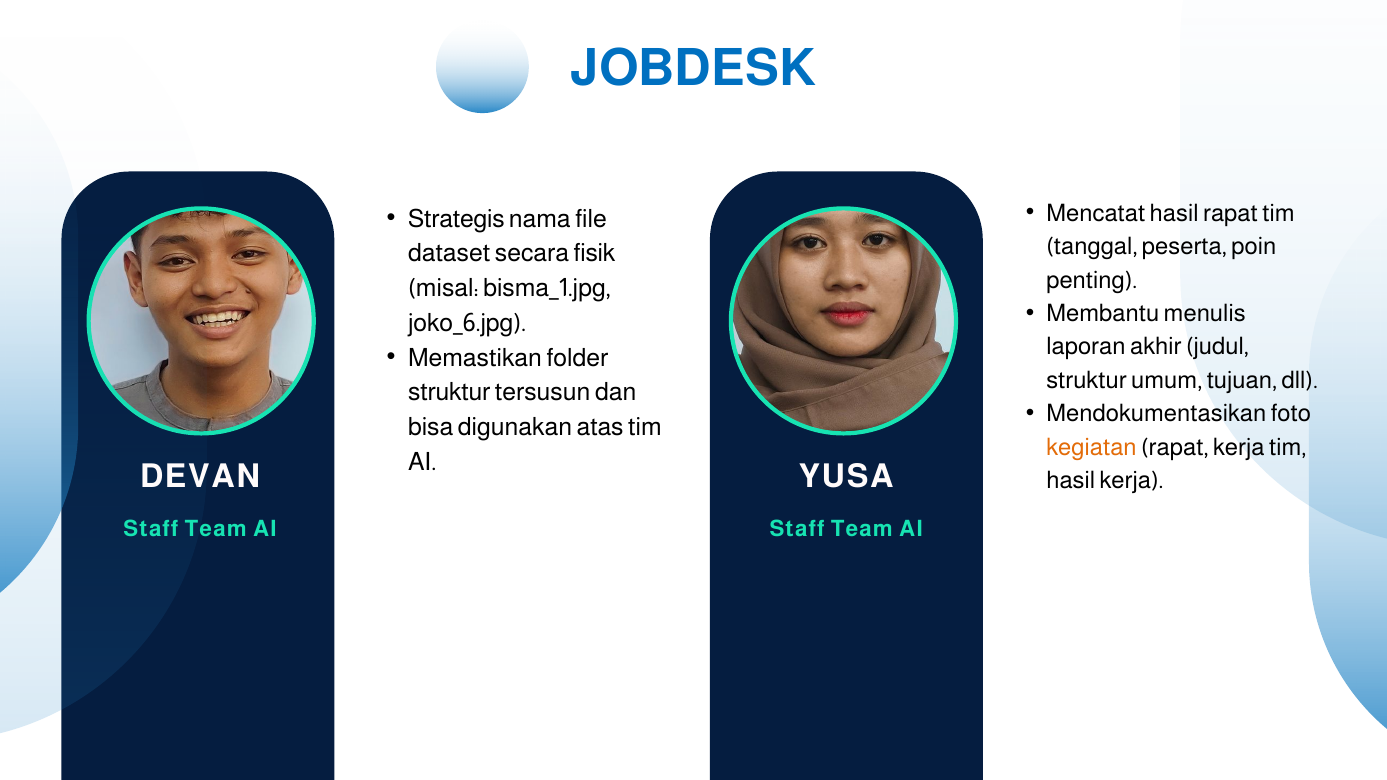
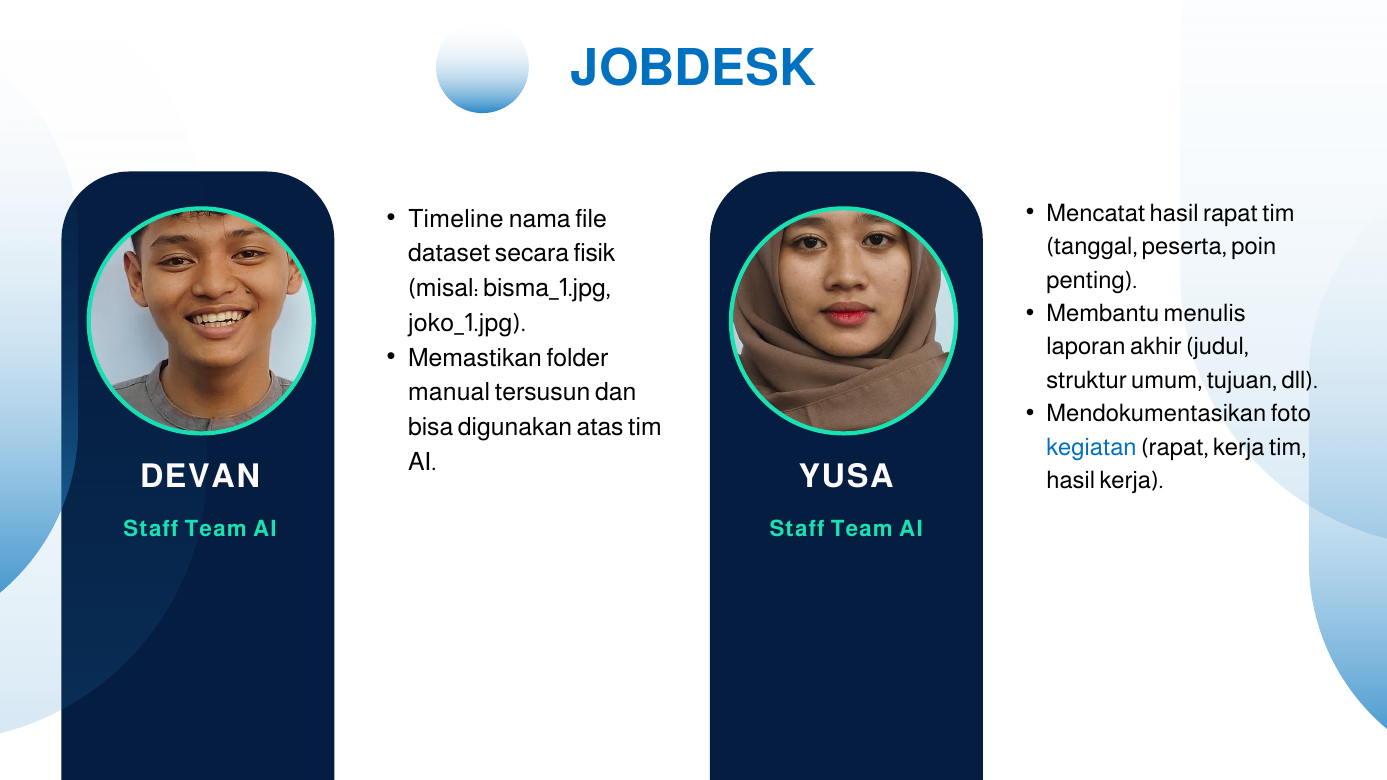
Strategis: Strategis -> Timeline (456, 219)
joko_6.jpg: joko_6.jpg -> joko_1.jpg (467, 323)
struktur: struktur -> manual (449, 393)
kegiatan colour: orange -> blue (1092, 447)
